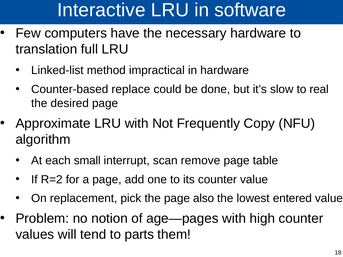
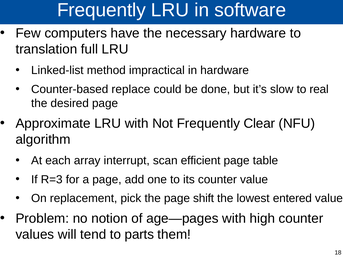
Interactive: Interactive -> Frequently (101, 10)
Copy: Copy -> Clear (259, 123)
small: small -> array (87, 161)
remove: remove -> efficient (201, 161)
R=2: R=2 -> R=3 (52, 180)
also: also -> shift (204, 198)
